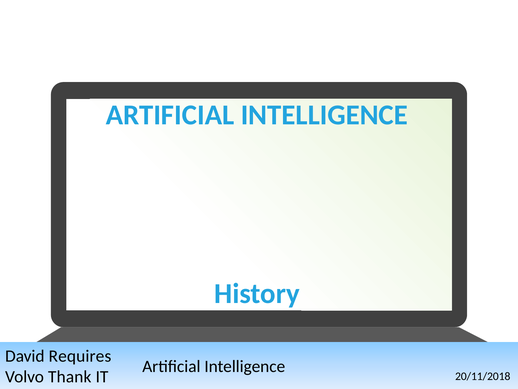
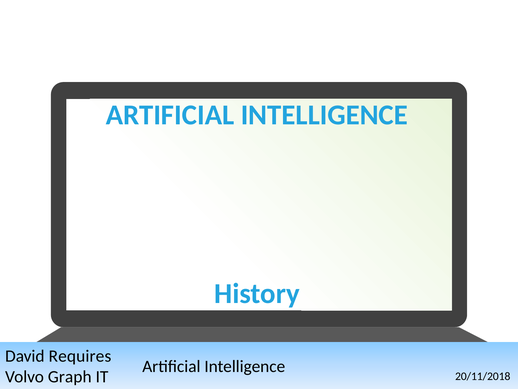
Thank: Thank -> Graph (70, 376)
